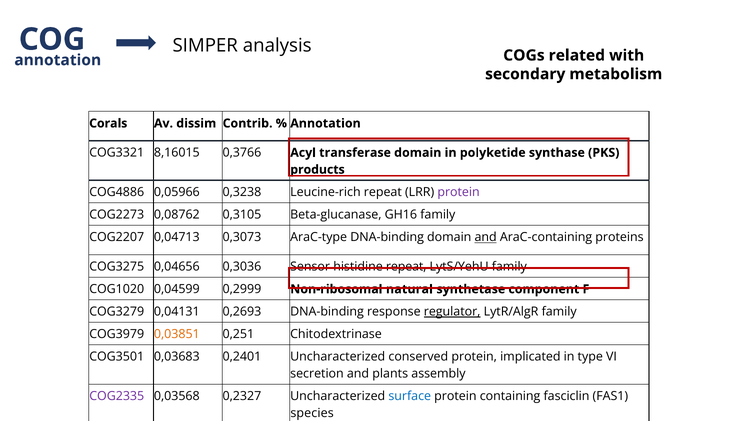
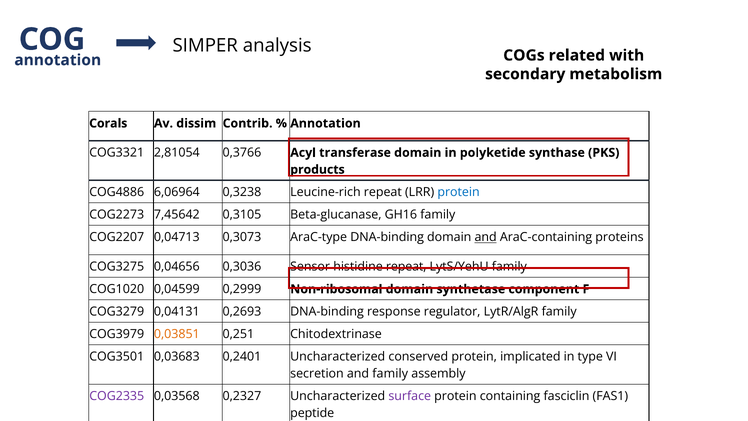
8,16015: 8,16015 -> 2,81054 (177, 153)
0,05966: 0,05966 -> 6,06964 (177, 192)
protein colour: purple -> blue (459, 192)
0,08762: 0,08762 -> 7,45642 (177, 215)
Non-ribosomal natural: natural -> domain (409, 289)
regulator underline: present -> none (452, 312)
and plants: plants -> family (390, 374)
surface colour: blue -> purple (410, 396)
species: species -> peptide (312, 413)
